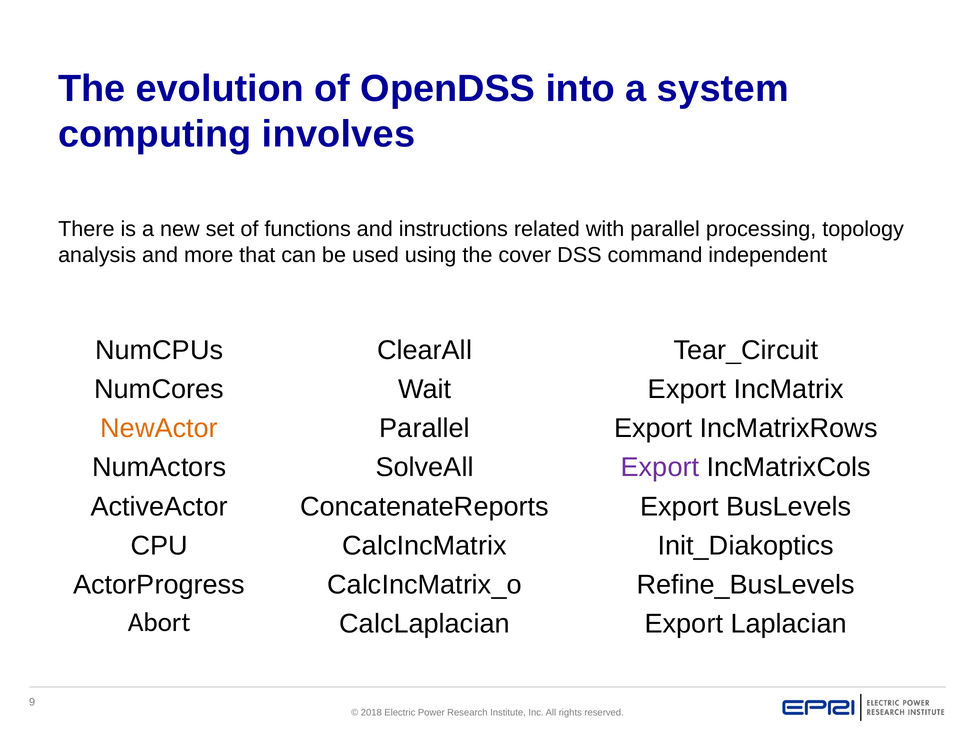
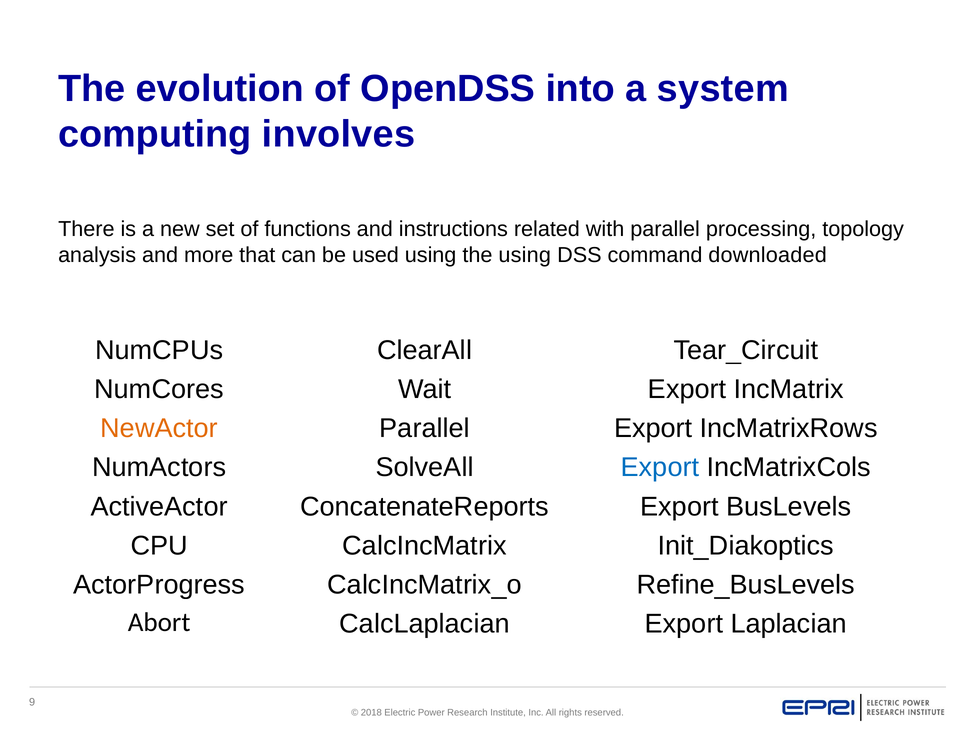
the cover: cover -> using (525, 255)
independent: independent -> downloaded (768, 255)
Export colour: purple -> blue (660, 468)
